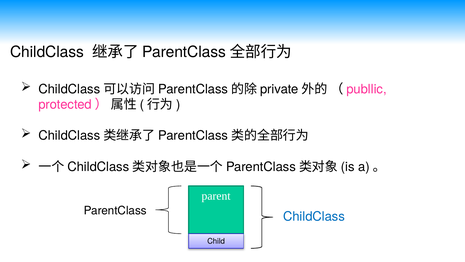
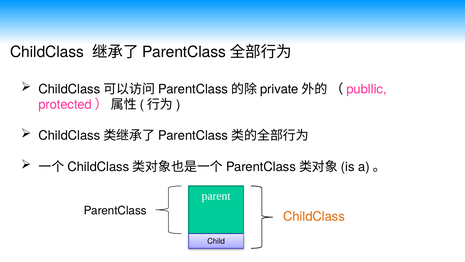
ChildClass colour: blue -> orange (314, 216)
